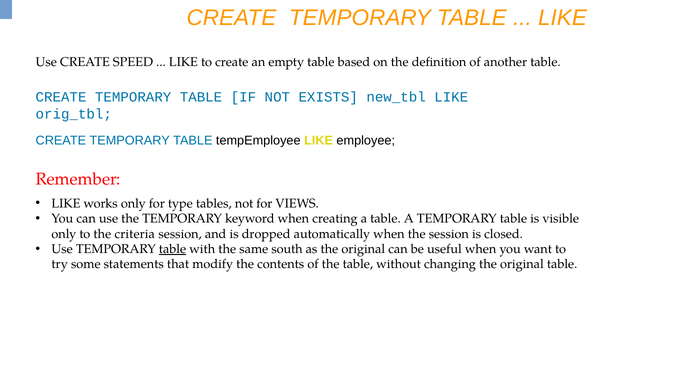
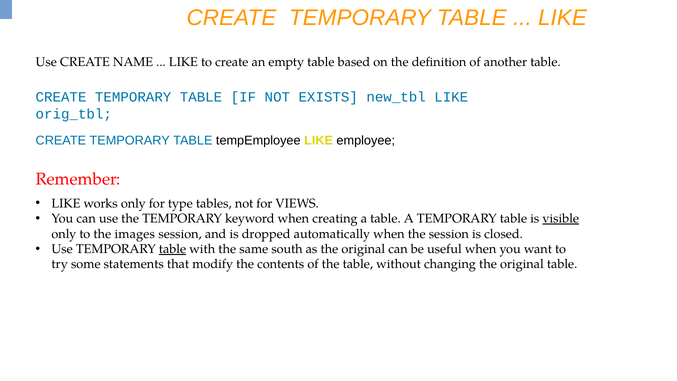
SPEED: SPEED -> NAME (133, 62)
visible underline: none -> present (561, 218)
criteria: criteria -> images (135, 234)
